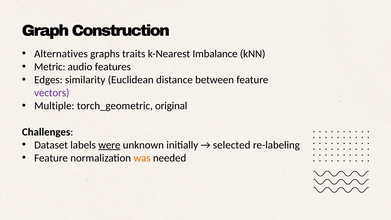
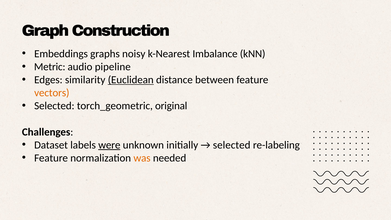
Alternatives: Alternatives -> Embeddings (61, 54)
traits: traits -> noisy (134, 54)
features: features -> pipeline (113, 67)
Euclidean underline: none -> present (131, 80)
vectors colour: purple -> orange (52, 93)
Multiple: Multiple -> Selected (54, 106)
